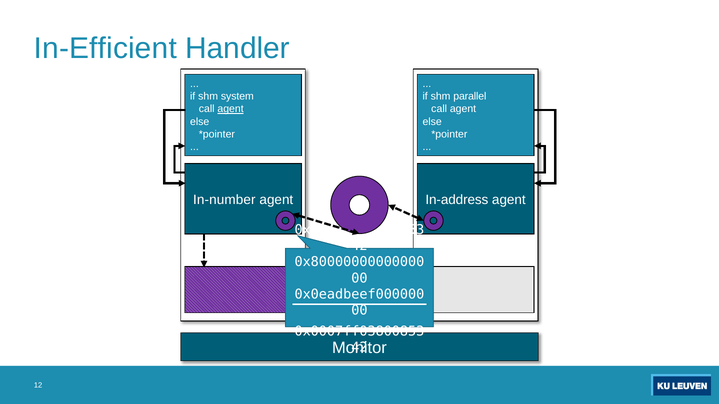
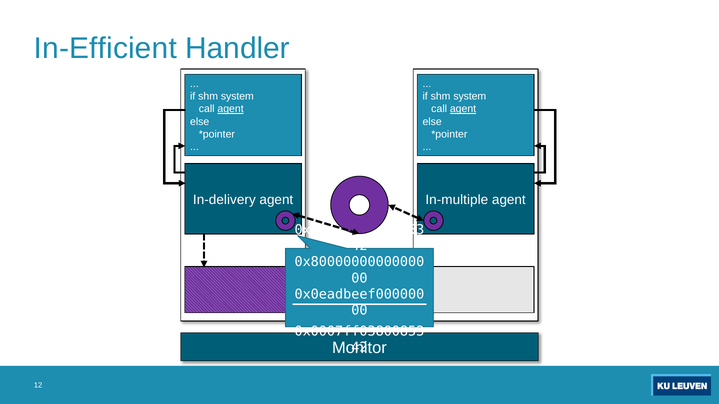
parallel: parallel -> system (470, 97)
agent underline: none -> present (463, 109)
In-number: In-number -> In-delivery (224, 200)
In-address: In-address -> In-multiple (457, 200)
